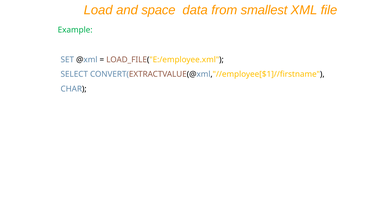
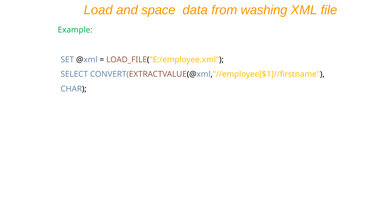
smallest: smallest -> washing (264, 10)
